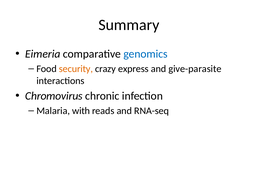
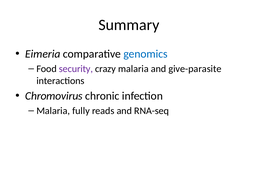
security colour: orange -> purple (76, 69)
crazy express: express -> malaria (133, 69)
with: with -> fully (81, 111)
